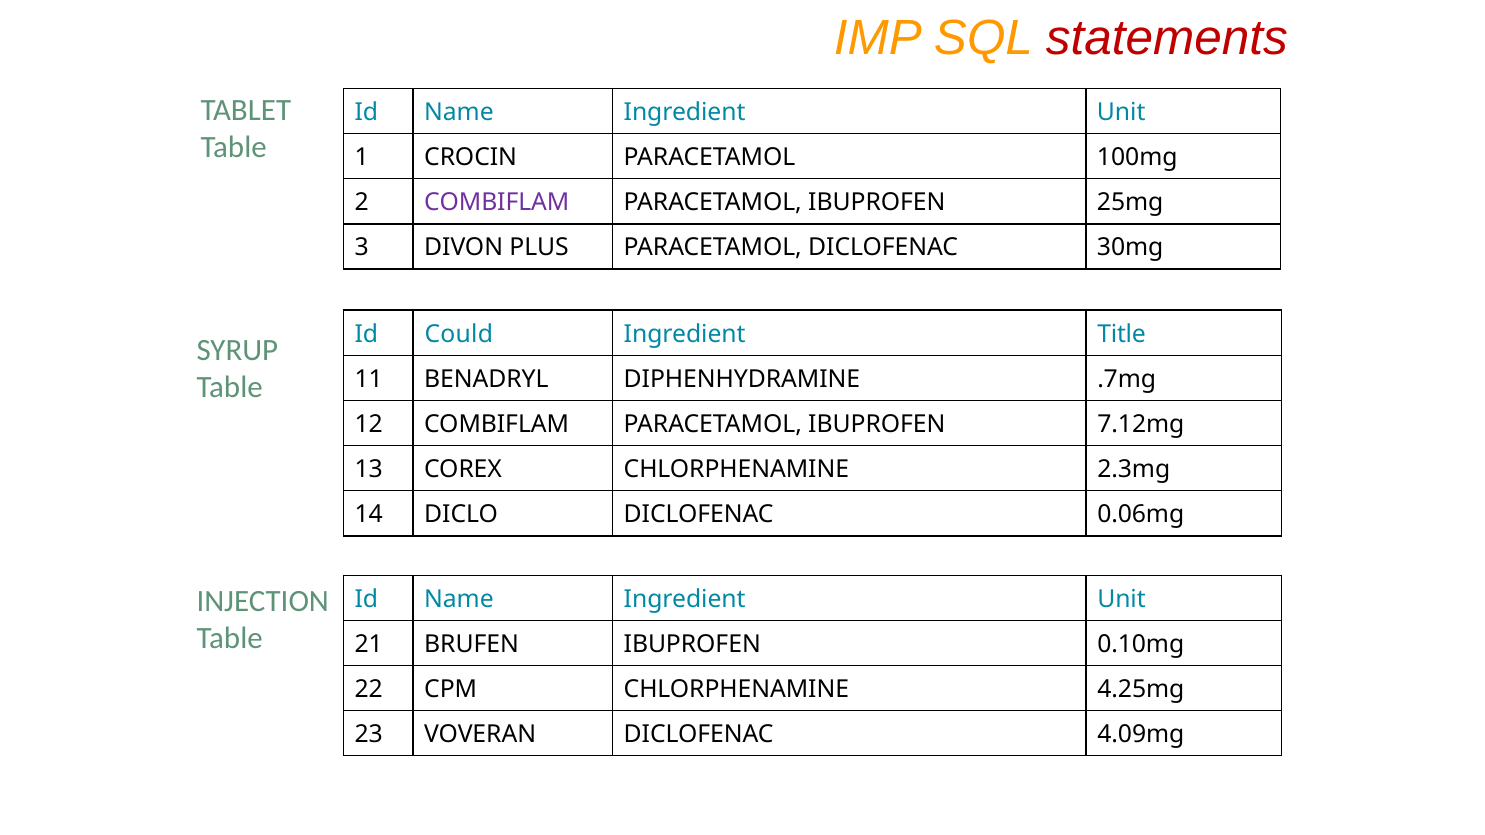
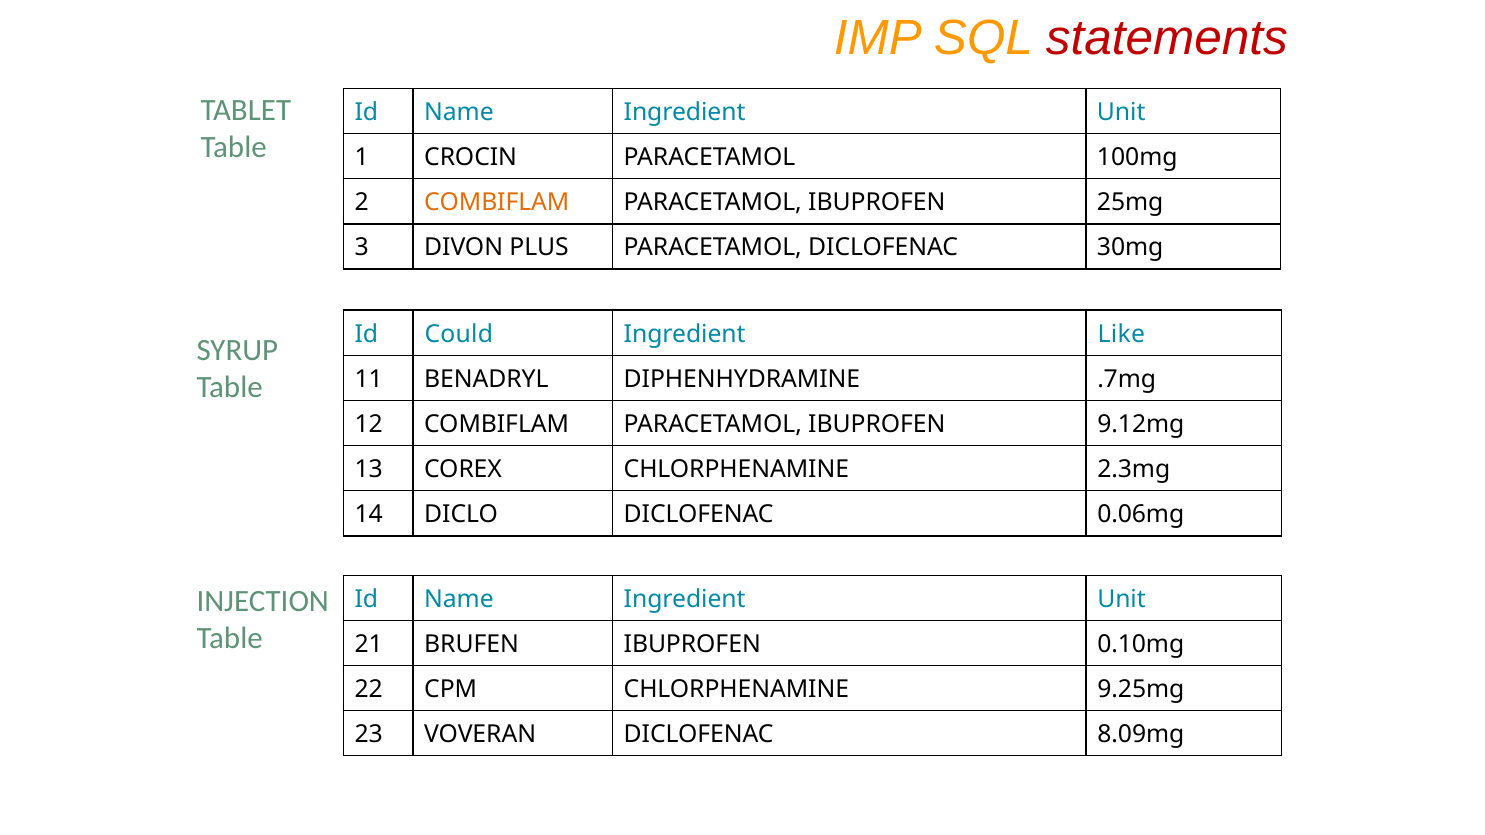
COMBIFLAM colour: purple -> orange (497, 203)
Title: Title -> Like (1121, 334)
7.12mg: 7.12mg -> 9.12mg (1141, 424)
4.25mg: 4.25mg -> 9.25mg (1141, 690)
4.09mg: 4.09mg -> 8.09mg (1141, 735)
